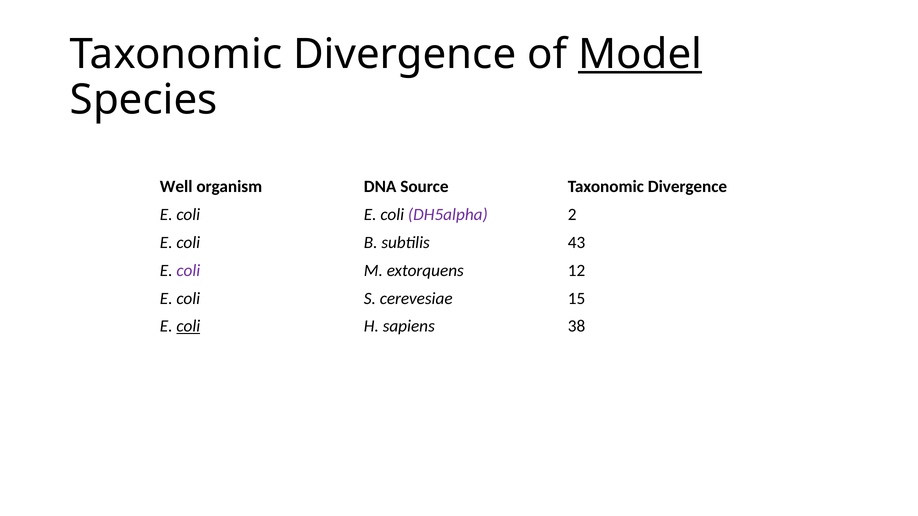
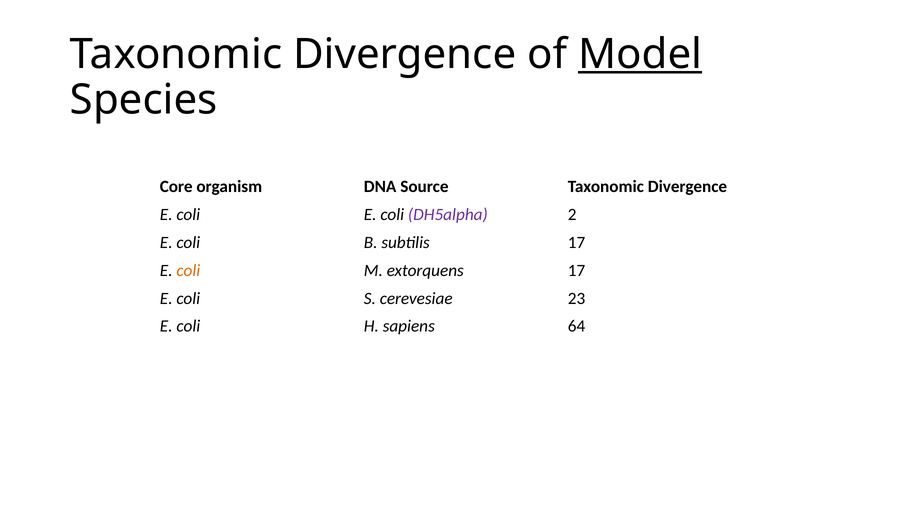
Well: Well -> Core (176, 187)
subtilis 43: 43 -> 17 (577, 243)
coli colour: purple -> orange (188, 271)
extorquens 12: 12 -> 17 (577, 271)
15: 15 -> 23 (577, 299)
coli underline: present -> none (188, 327)
38: 38 -> 64 (577, 327)
